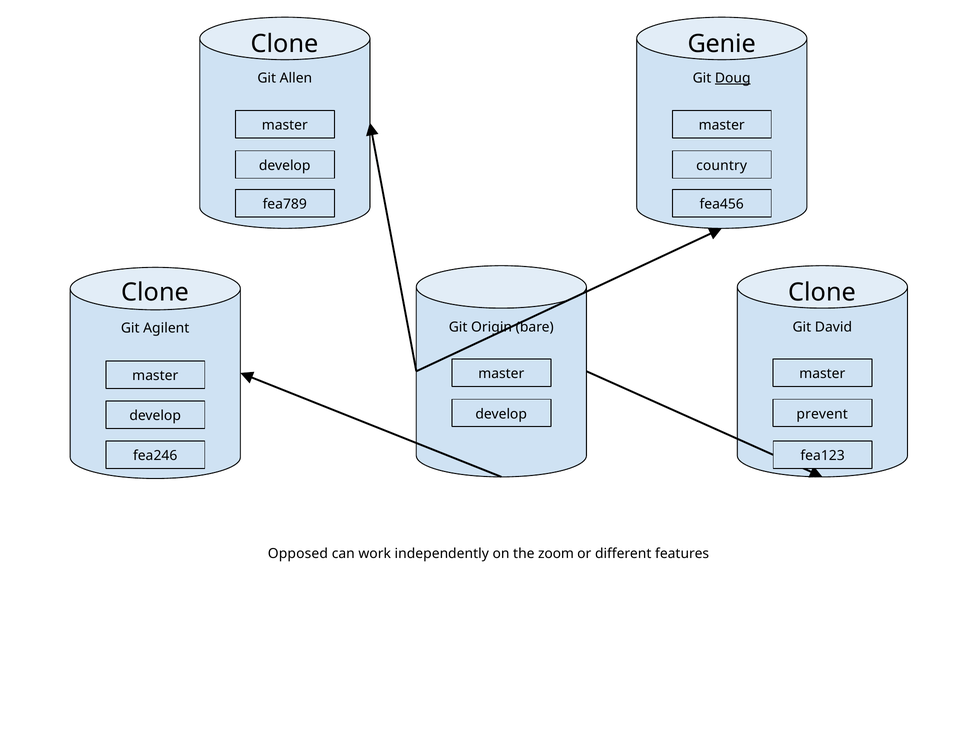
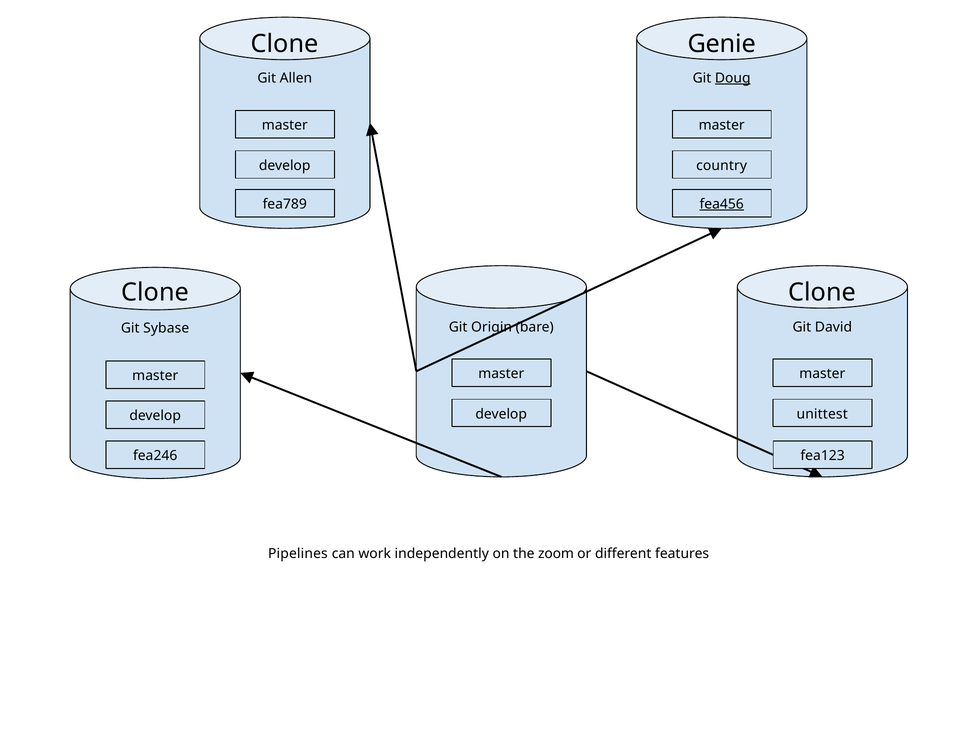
fea456 underline: none -> present (722, 204)
Agilent: Agilent -> Sybase (166, 329)
prevent: prevent -> unittest (822, 414)
Opposed: Opposed -> Pipelines (298, 554)
